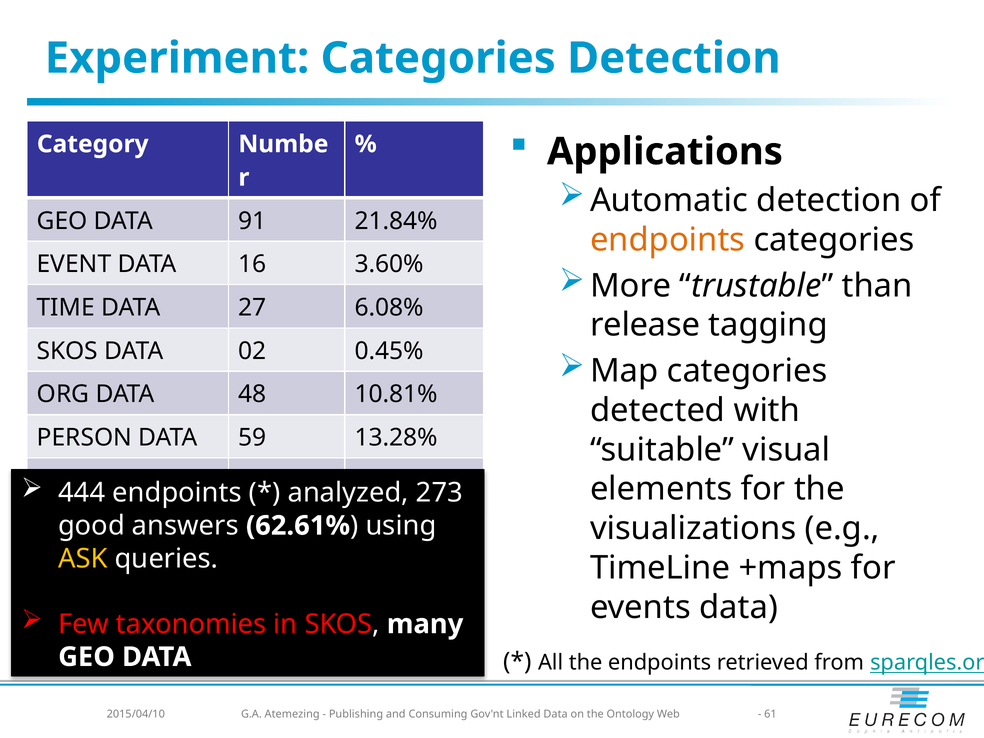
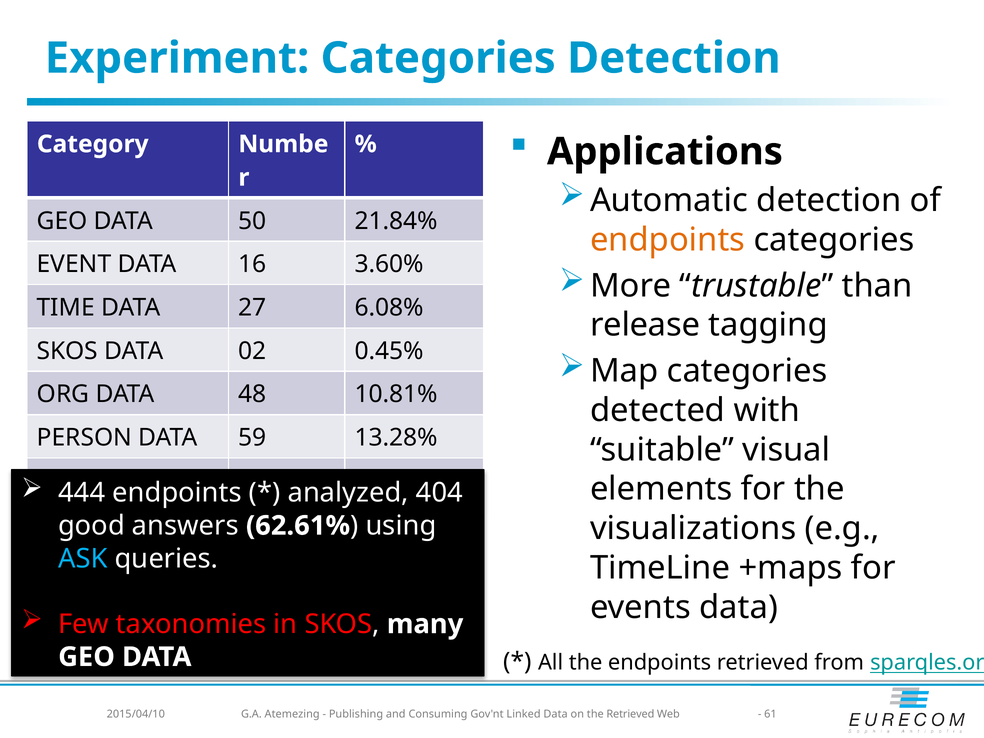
91: 91 -> 50 (252, 221)
273: 273 -> 404 (439, 493)
ASK colour: yellow -> light blue (83, 558)
the Ontology: Ontology -> Retrieved (630, 714)
